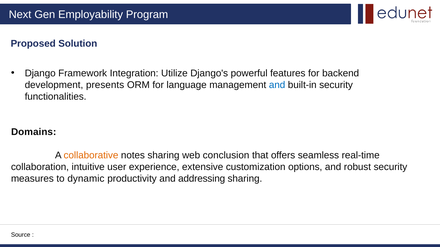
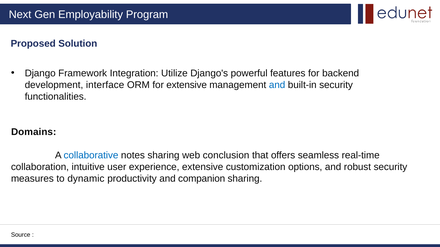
presents: presents -> interface (105, 85)
for language: language -> extensive (187, 85)
collaborative colour: orange -> blue (91, 156)
addressing: addressing -> companion (202, 179)
